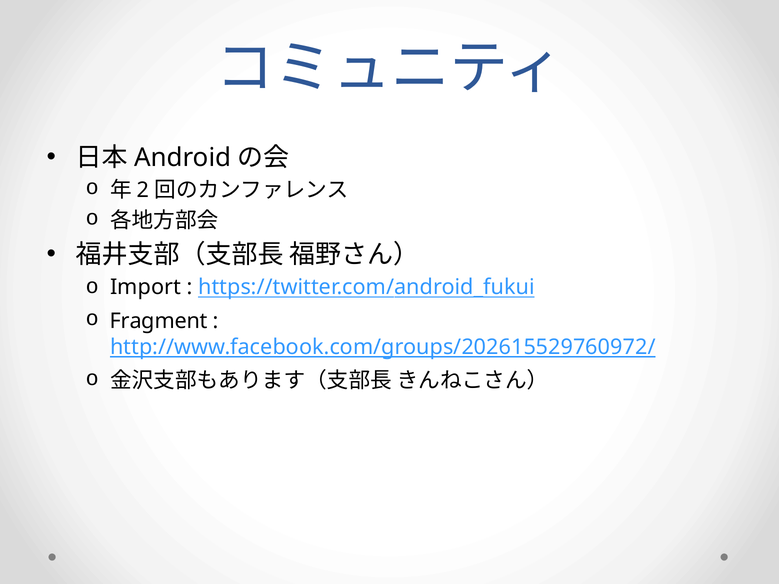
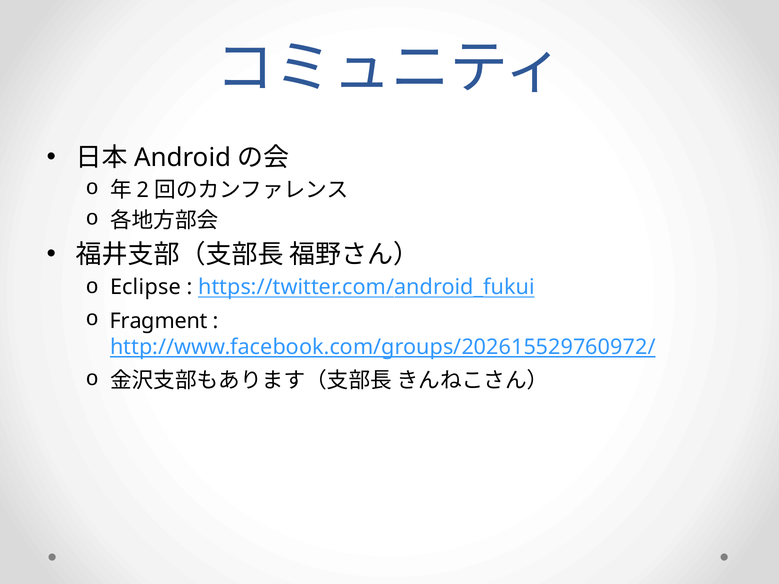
Import: Import -> Eclipse (145, 287)
